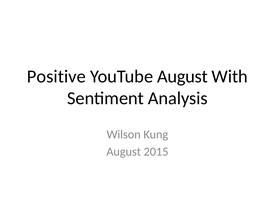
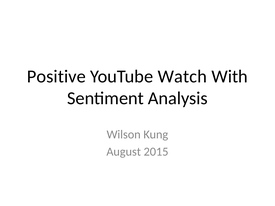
YouTube August: August -> Watch (182, 76)
